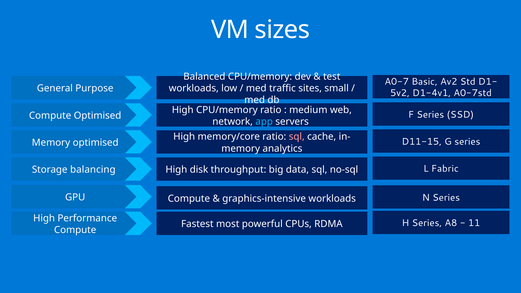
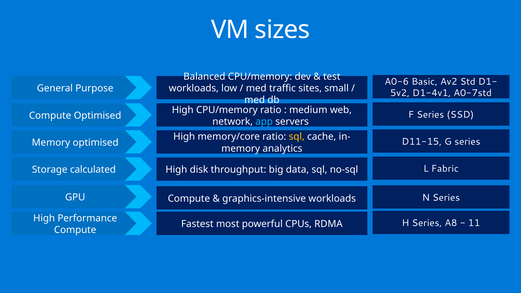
A0-7: A0-7 -> A0-6 (397, 82)
sql colour: pink -> yellow (297, 137)
balancing: balancing -> calculated (93, 170)
